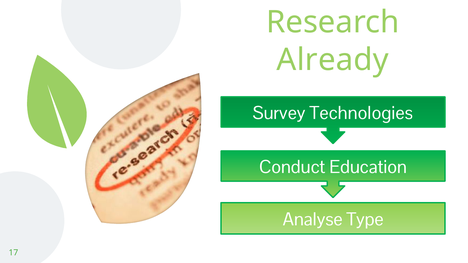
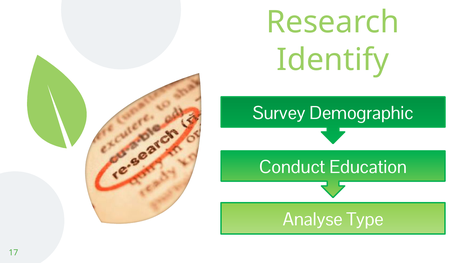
Already: Already -> Identify (333, 60)
Technologies: Technologies -> Demographic (361, 113)
